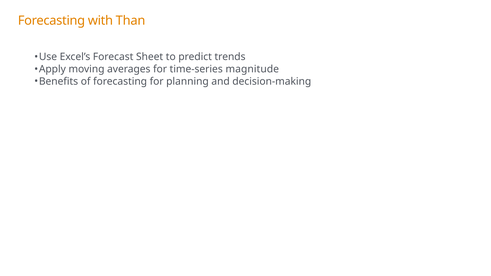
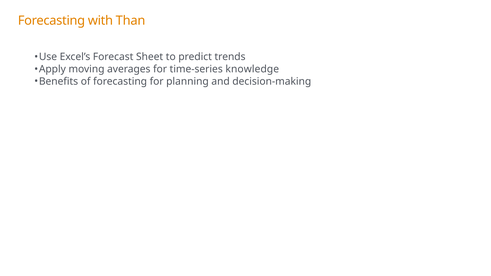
magnitude: magnitude -> knowledge (252, 69)
